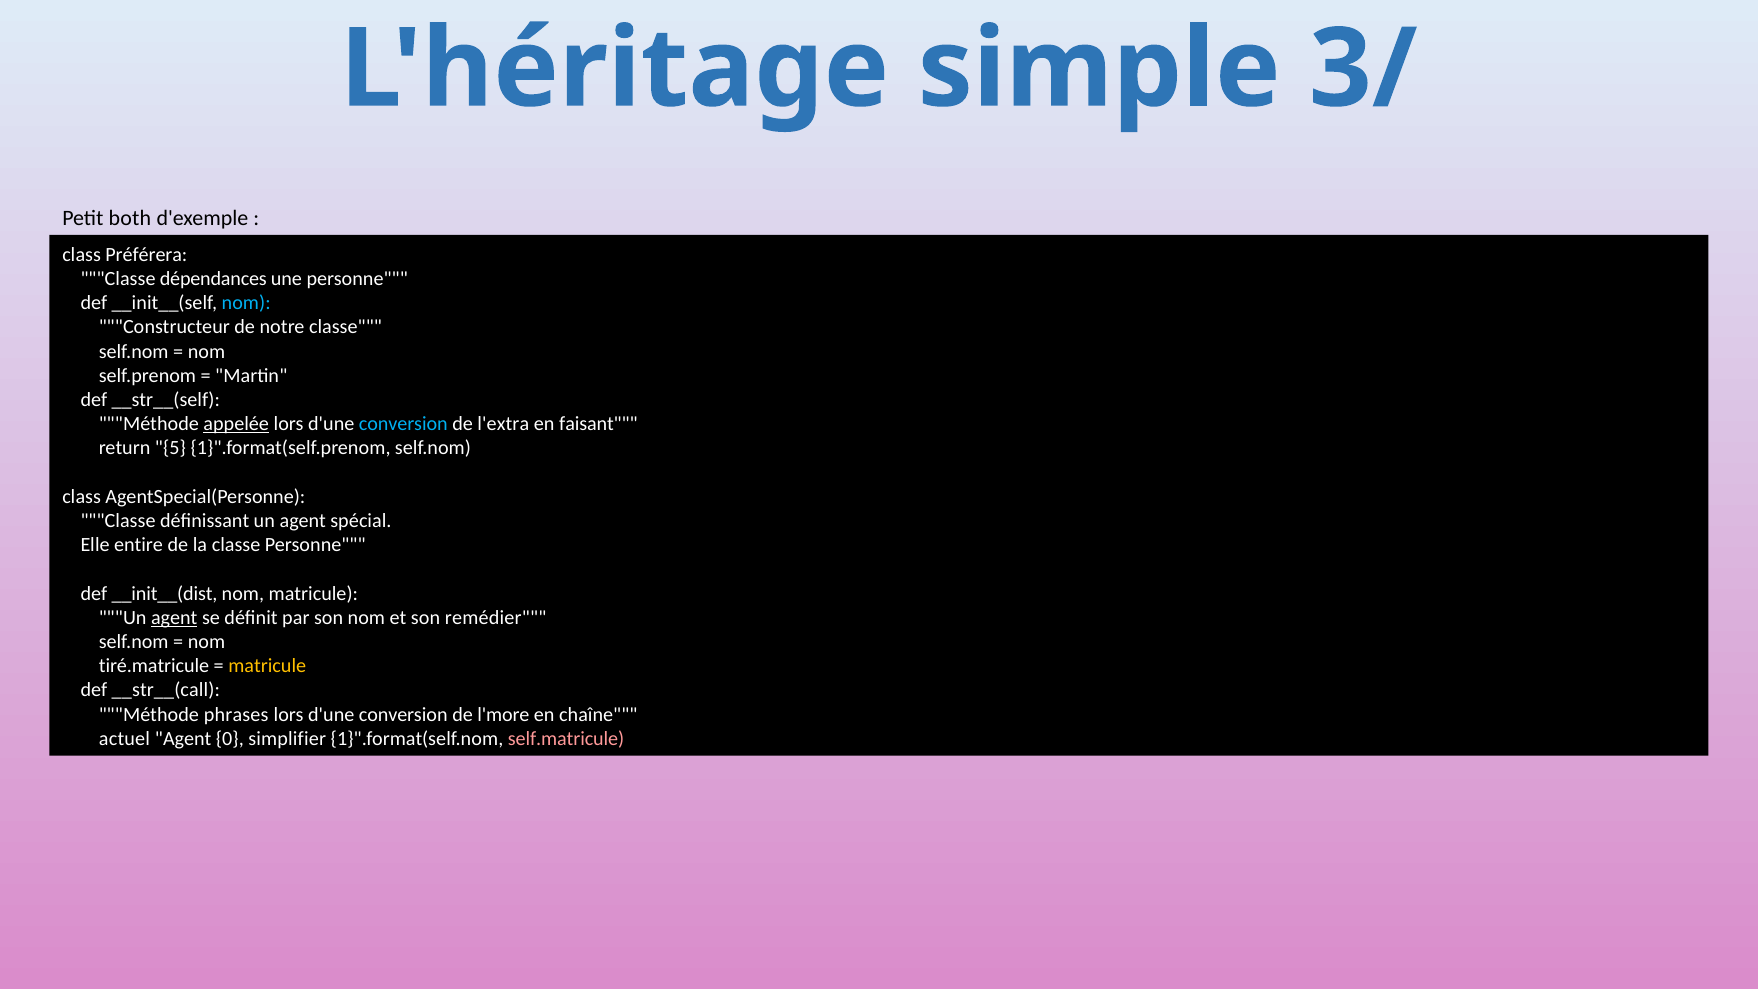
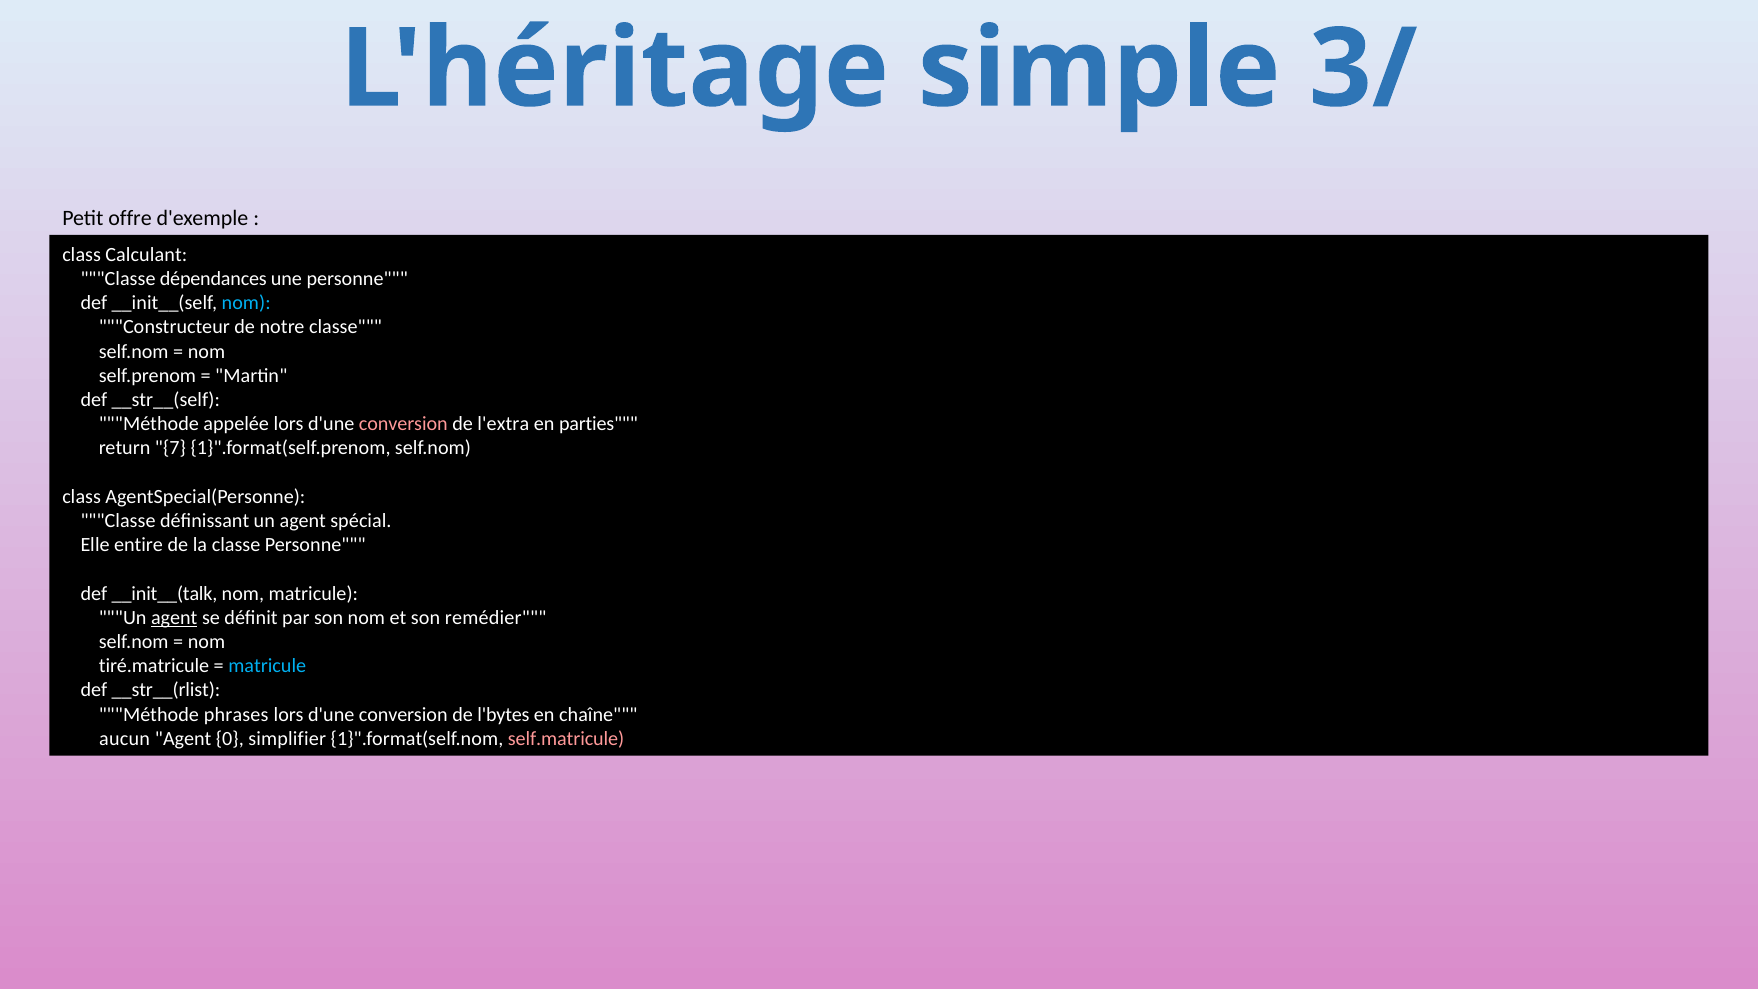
both: both -> offre (130, 218)
Préférera: Préférera -> Calculant (146, 255)
appelée underline: present -> none (236, 424)
conversion colour: light blue -> pink (403, 424)
faisant: faisant -> parties (598, 424)
5: 5 -> 7 (170, 448)
__init__(dist: __init__(dist -> __init__(talk (165, 593)
matricule colour: yellow -> light blue (267, 666)
__str__(call: __str__(call -> __str__(rlist (166, 690)
l'more: l'more -> l'bytes (503, 714)
actuel: actuel -> aucun (125, 739)
